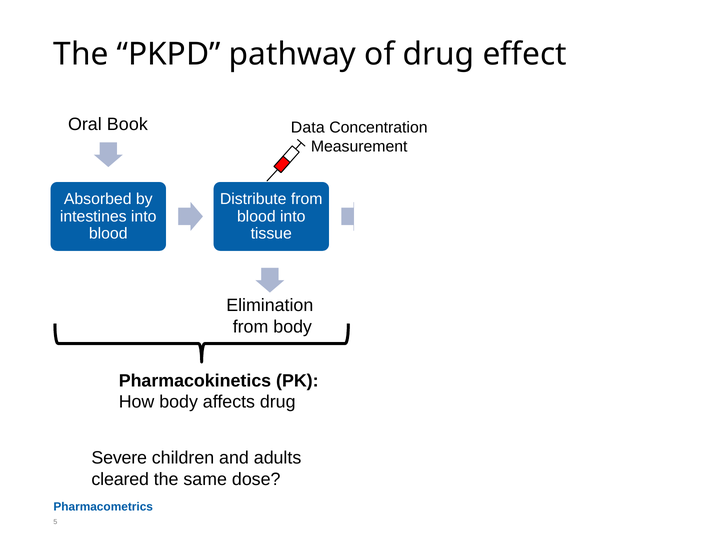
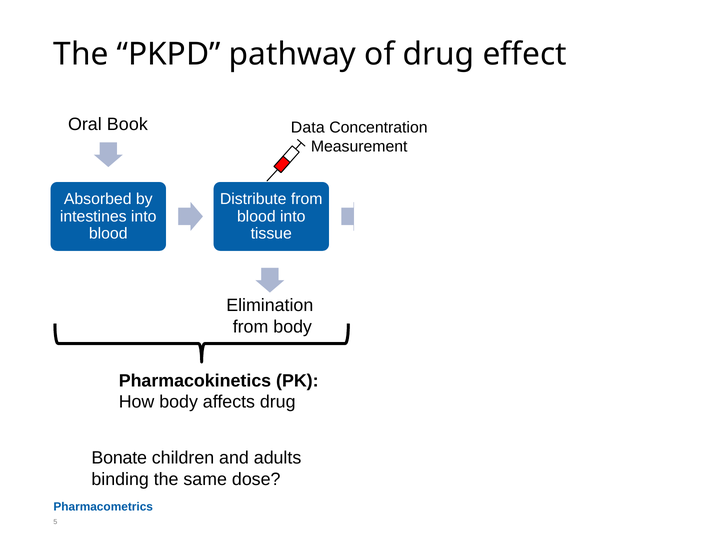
Severe: Severe -> Bonate (119, 458)
cleared: cleared -> binding (120, 479)
